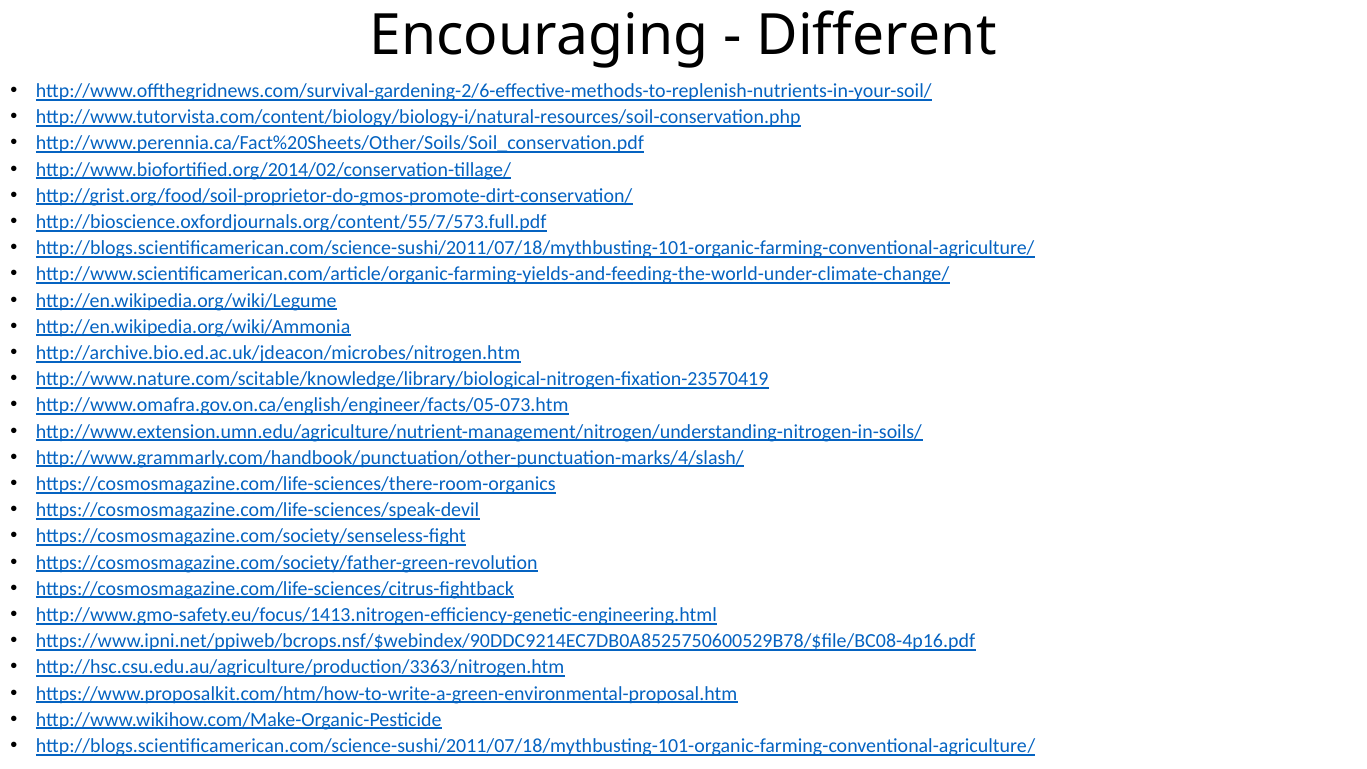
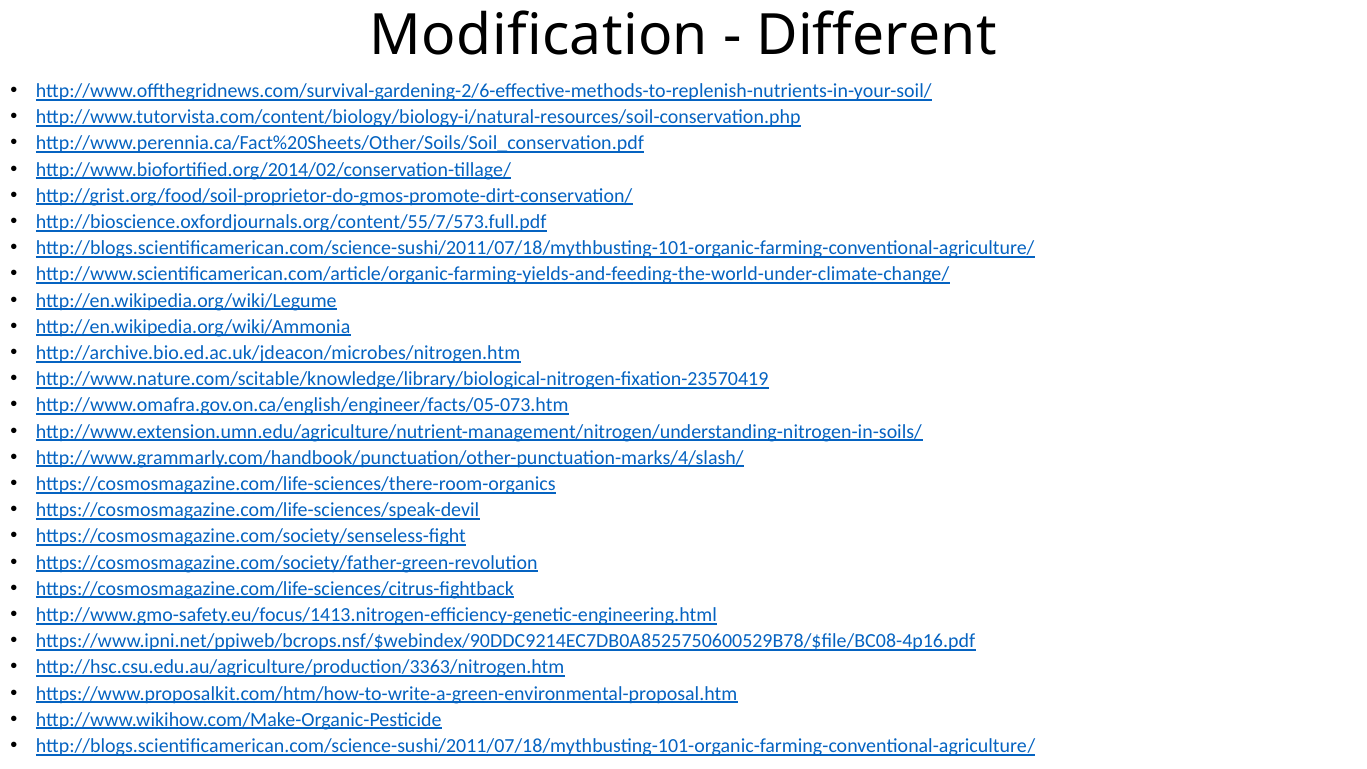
Encouraging: Encouraging -> Modification (539, 35)
